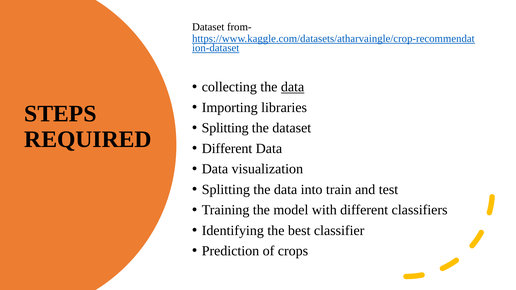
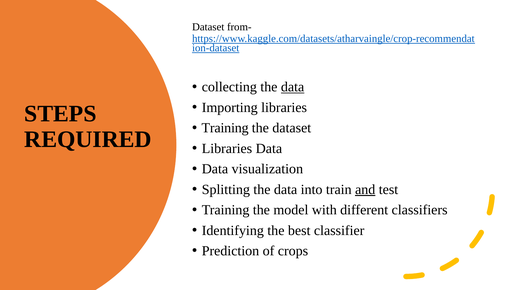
Splitting: Splitting -> Training (225, 128)
Different: Different -> Libraries (227, 149)
and underline: none -> present (365, 190)
